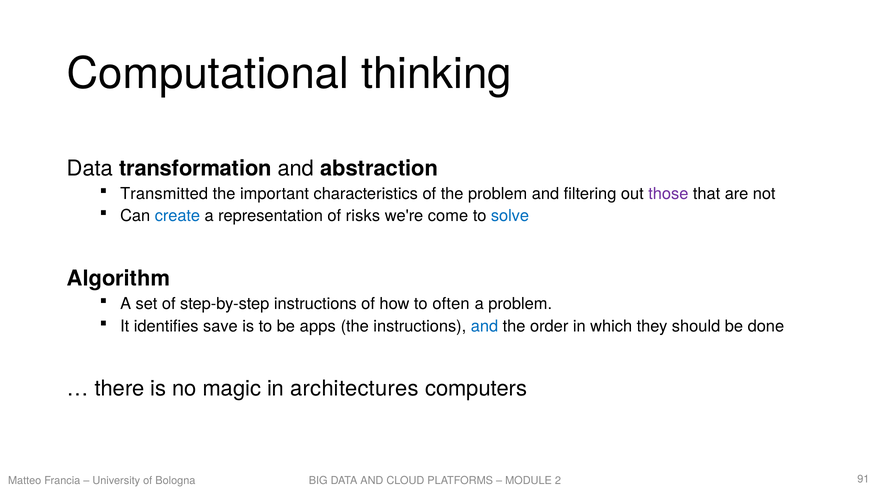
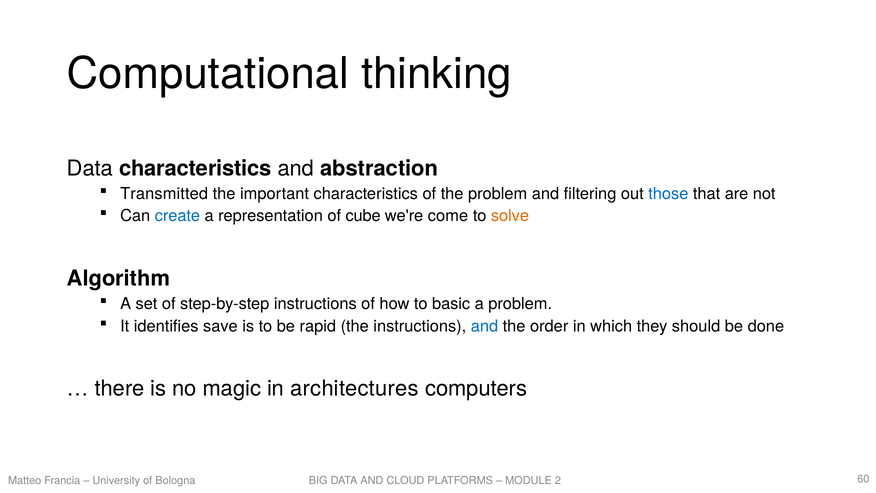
Data transformation: transformation -> characteristics (195, 168)
those colour: purple -> blue (668, 194)
risks: risks -> cube (363, 216)
solve colour: blue -> orange (510, 216)
often: often -> basic (451, 304)
apps: apps -> rapid (318, 326)
91: 91 -> 60 (863, 479)
